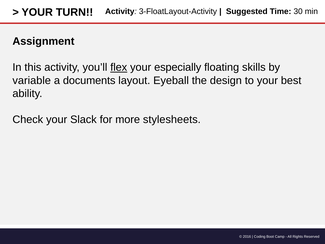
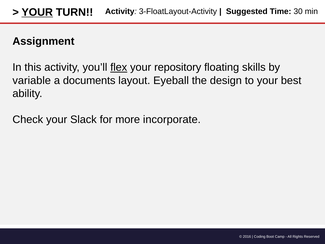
YOUR underline: none -> present (37, 12)
especially: especially -> repository (178, 67)
stylesheets: stylesheets -> incorporate (172, 119)
